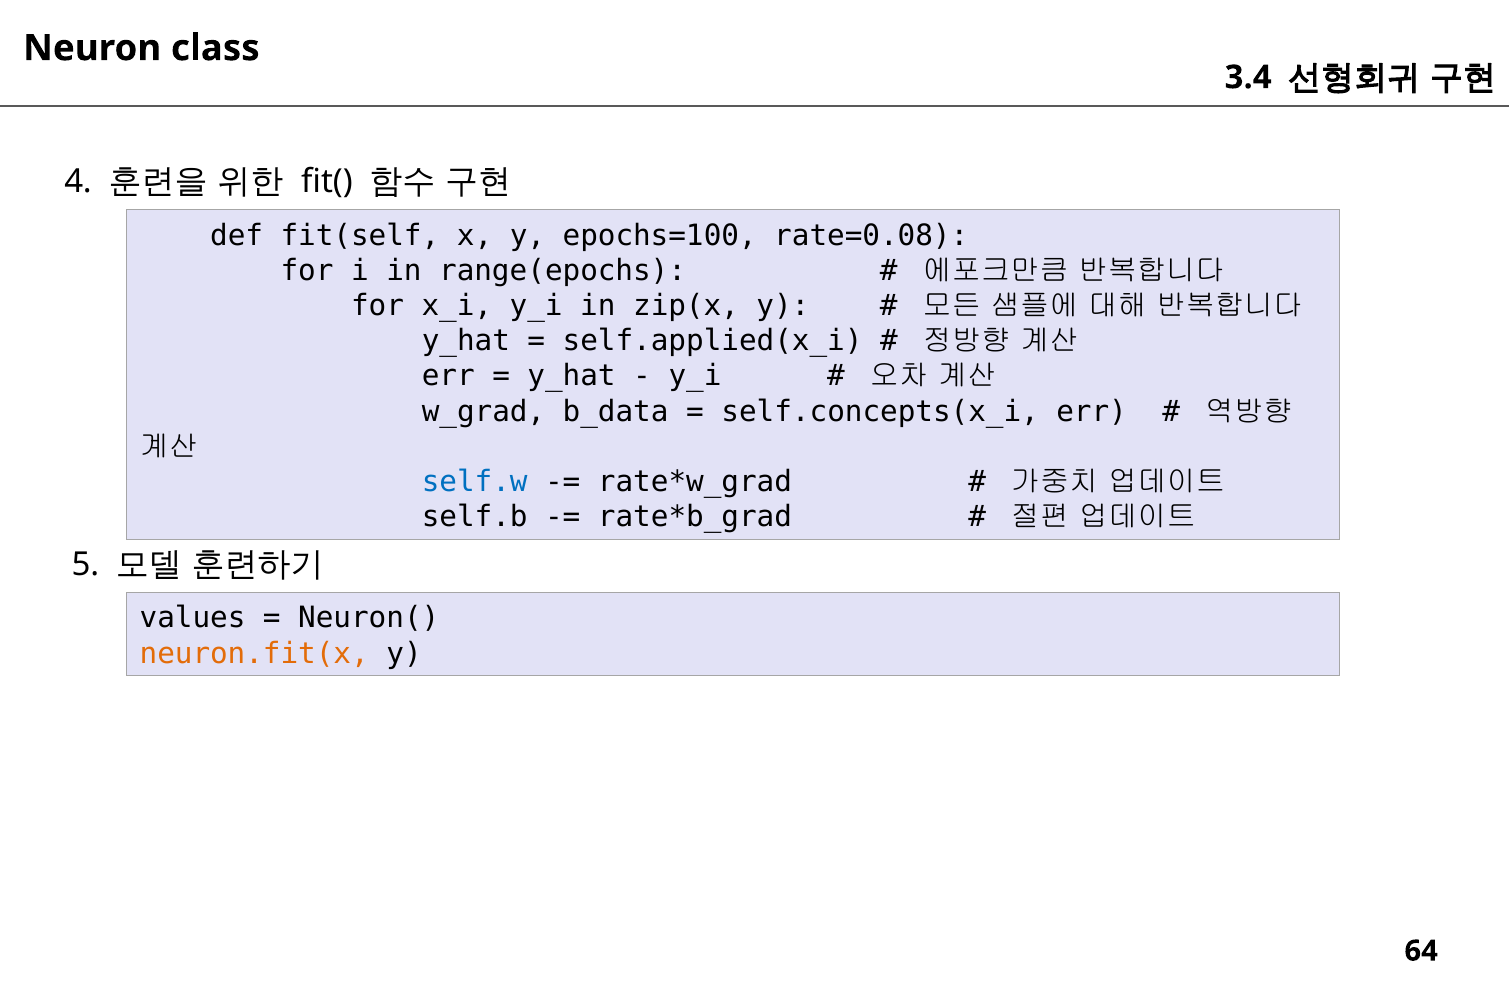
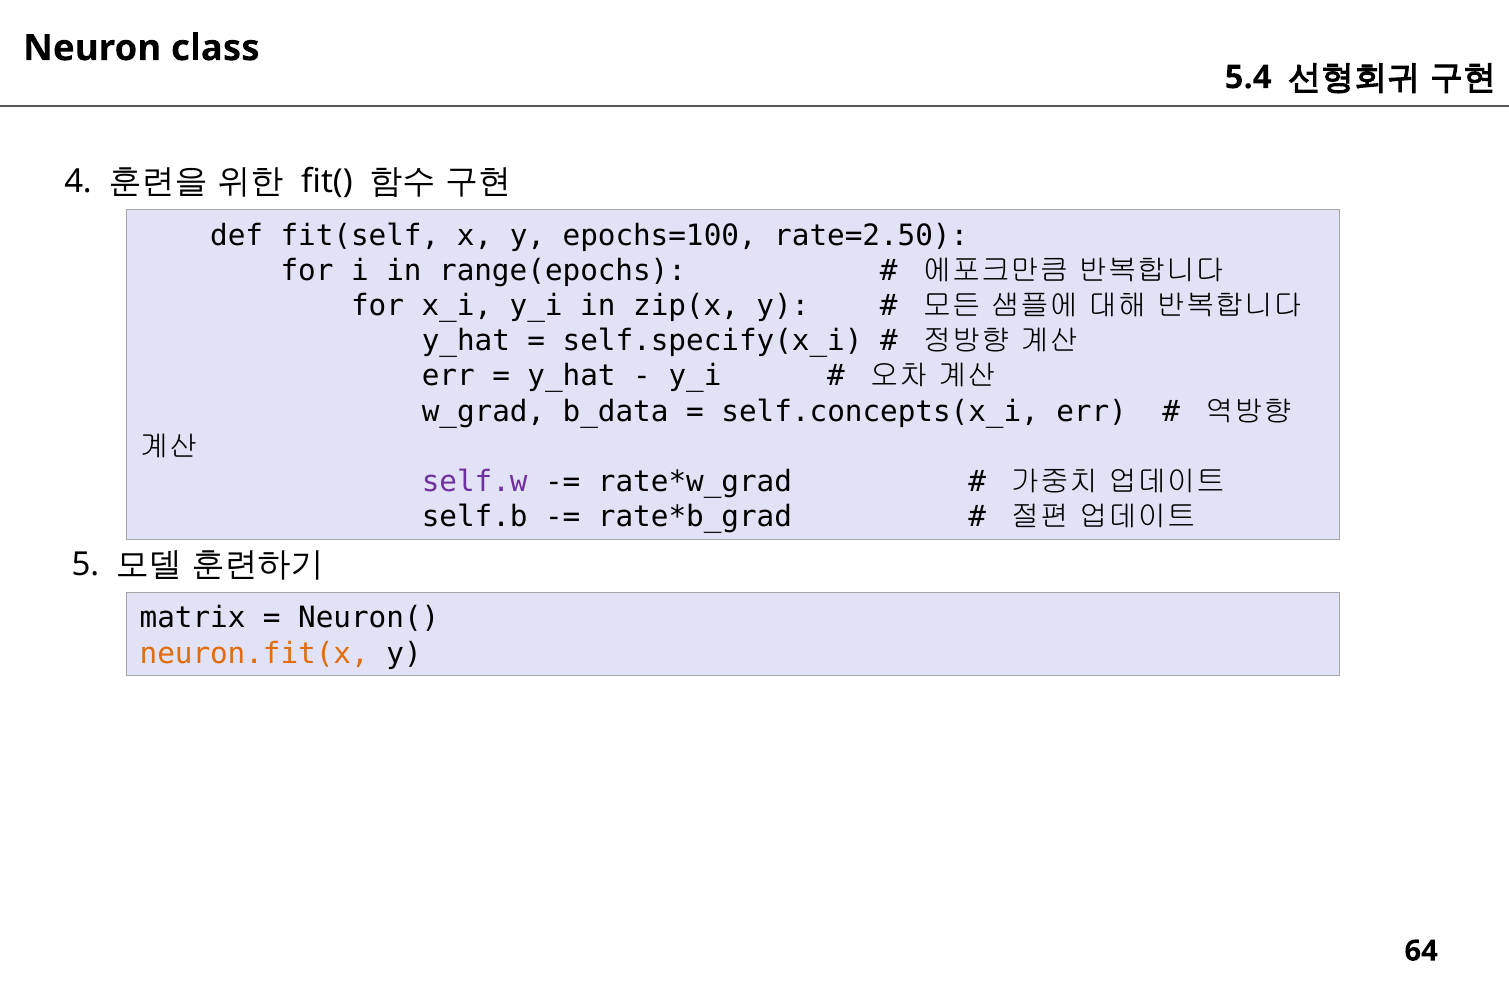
3.4: 3.4 -> 5.4 (1248, 77)
rate=0.08: rate=0.08 -> rate=2.50 (871, 235)
self.applied(x_i: self.applied(x_i -> self.specify(x_i (713, 341)
self.w colour: blue -> purple (475, 482)
values: values -> matrix (193, 618)
